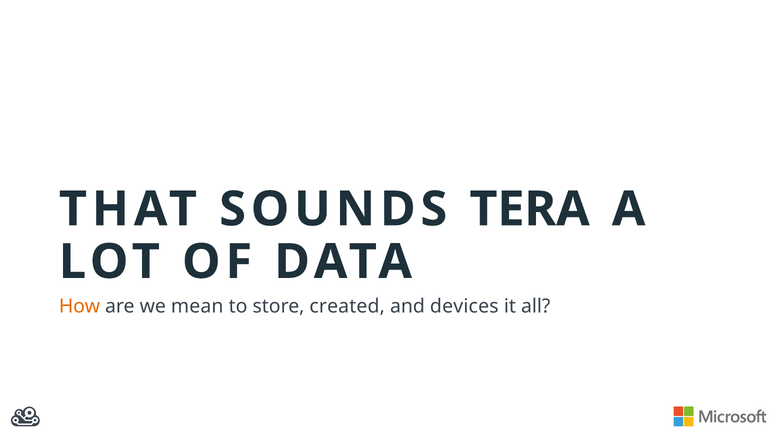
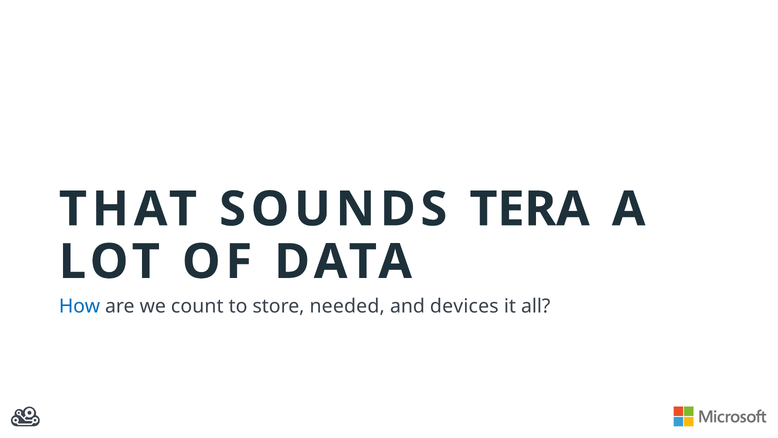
How colour: orange -> blue (80, 306)
mean: mean -> count (197, 306)
created: created -> needed (347, 306)
